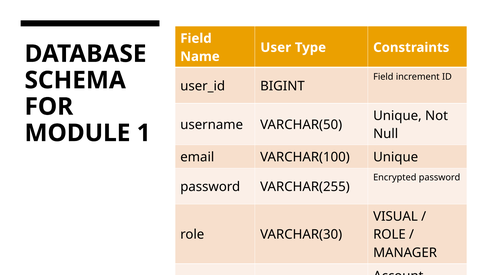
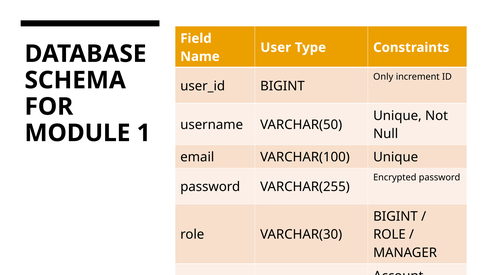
Field: Field -> Only (383, 77)
VISUAL: VISUAL -> BIGINT (395, 216)
